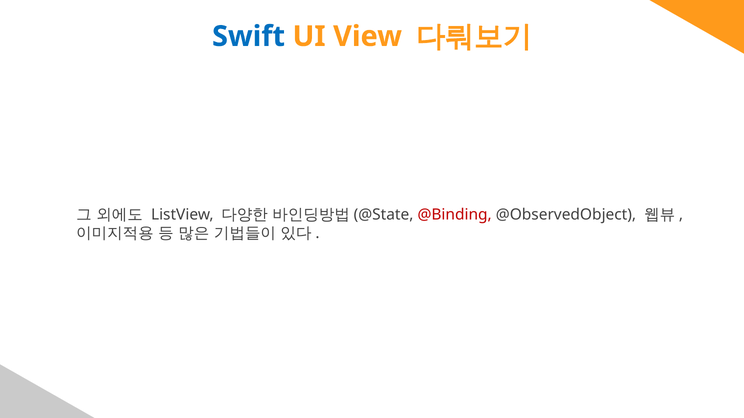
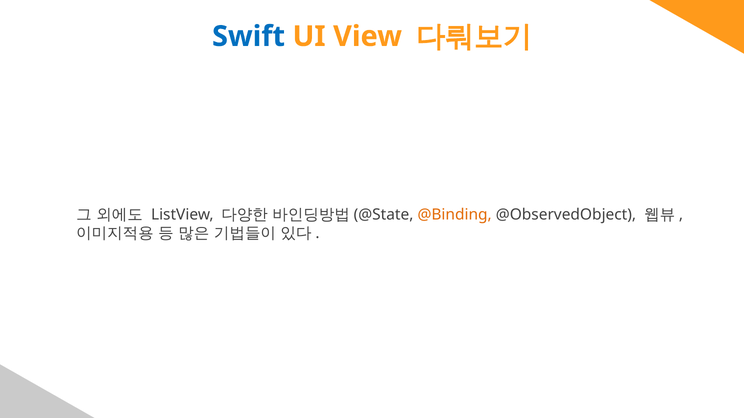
@Binding colour: red -> orange (455, 215)
